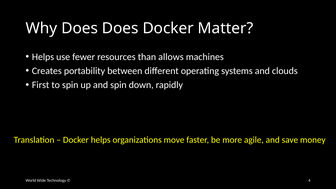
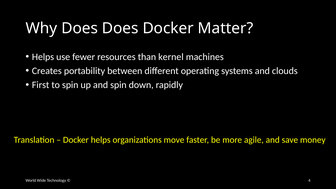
allows: allows -> kernel (171, 57)
